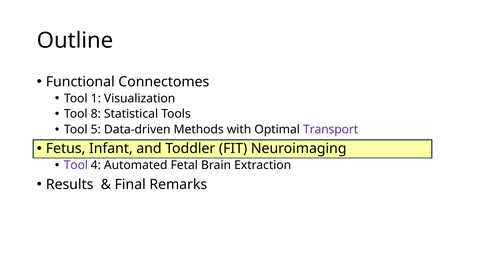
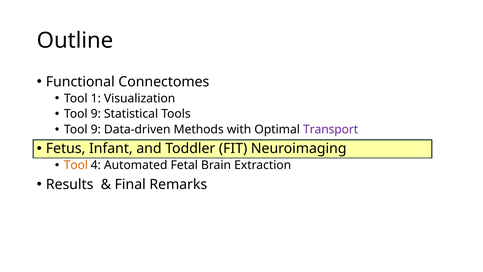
8: 8 -> 9 (96, 114)
5: 5 -> 9 (96, 129)
Tool colour: purple -> orange (76, 165)
